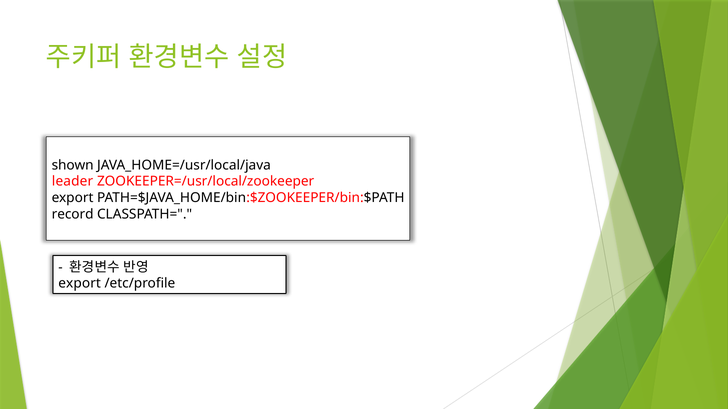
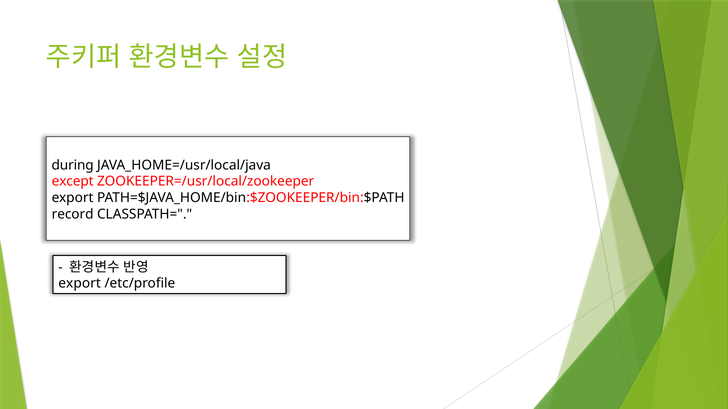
shown: shown -> during (73, 165)
leader: leader -> except (73, 182)
